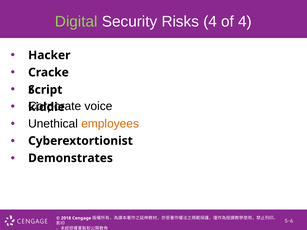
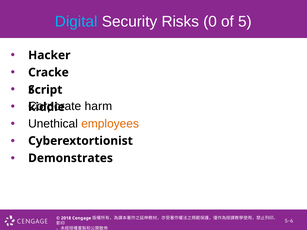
Digital colour: light green -> light blue (76, 22)
Risks 4: 4 -> 0 (210, 22)
of 4: 4 -> 5 (245, 22)
voice: voice -> harm (98, 106)
